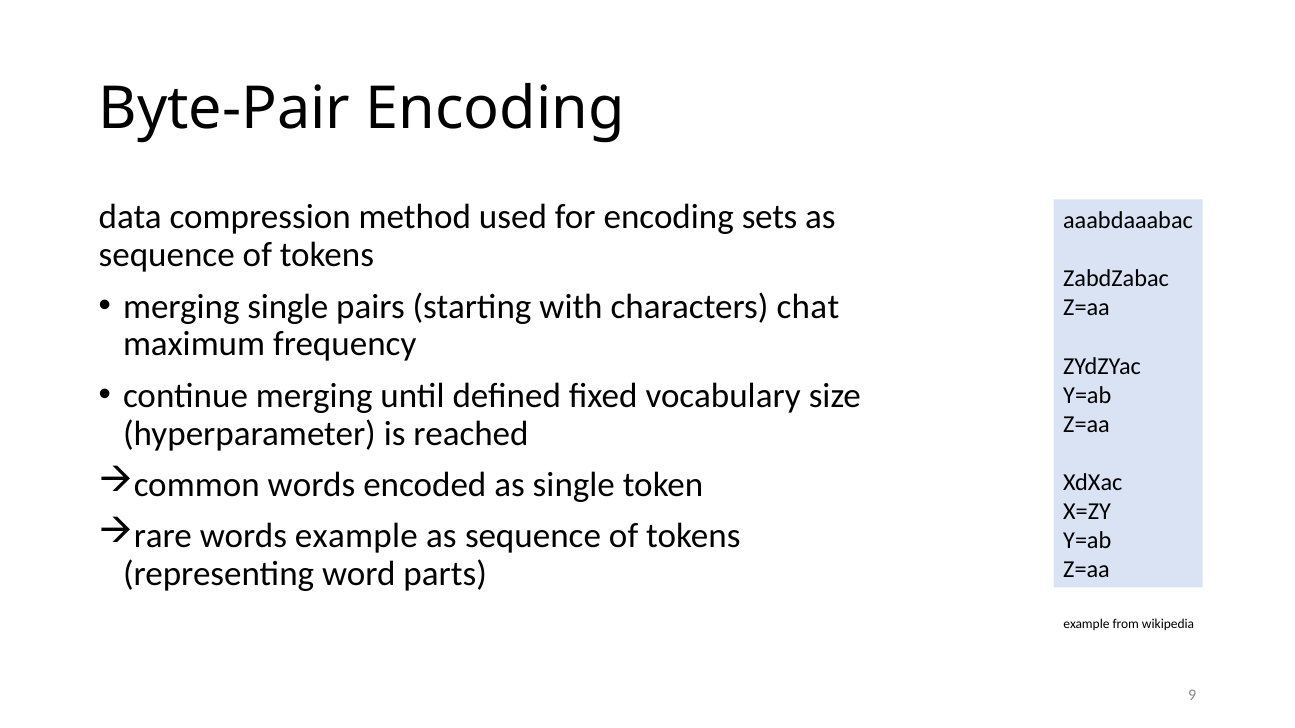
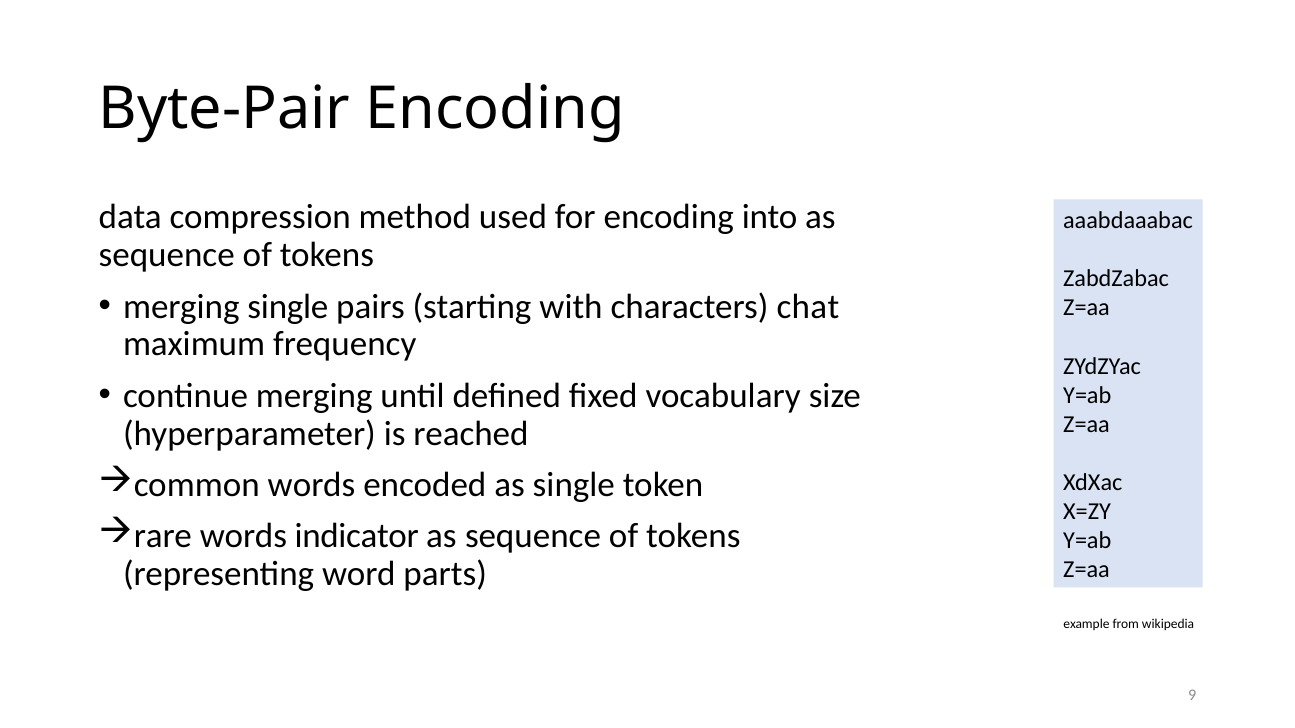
sets: sets -> into (770, 217)
words example: example -> indicator (357, 536)
